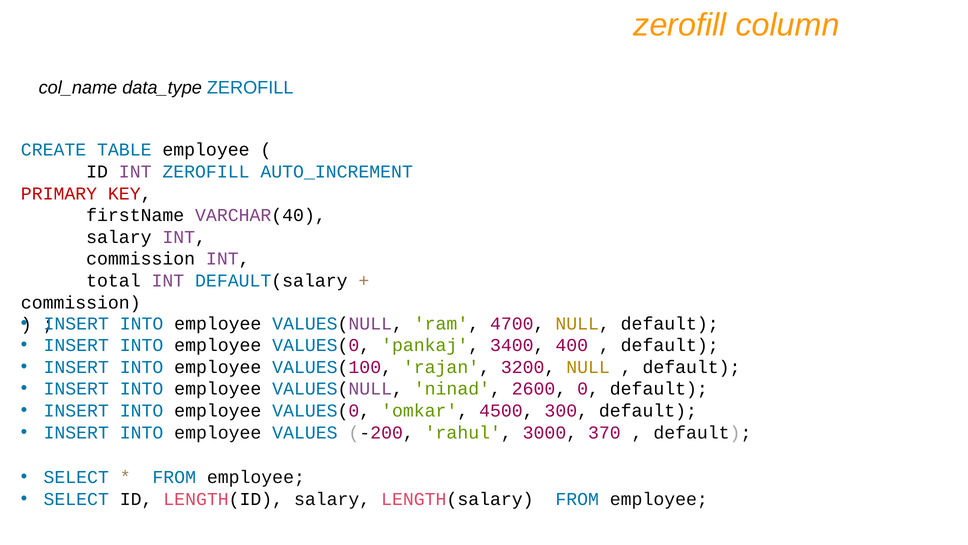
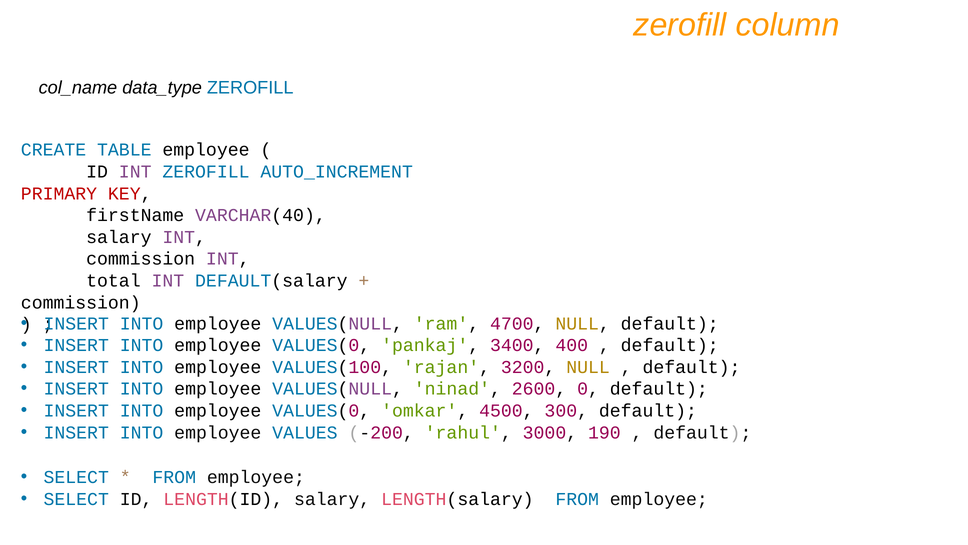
370: 370 -> 190 (604, 432)
